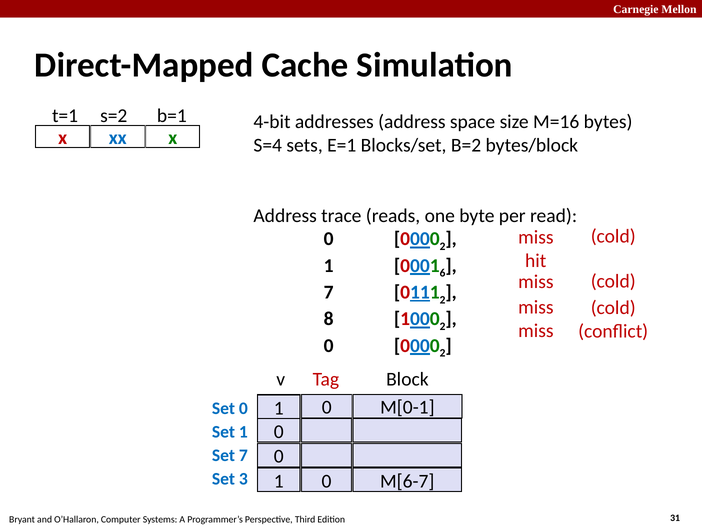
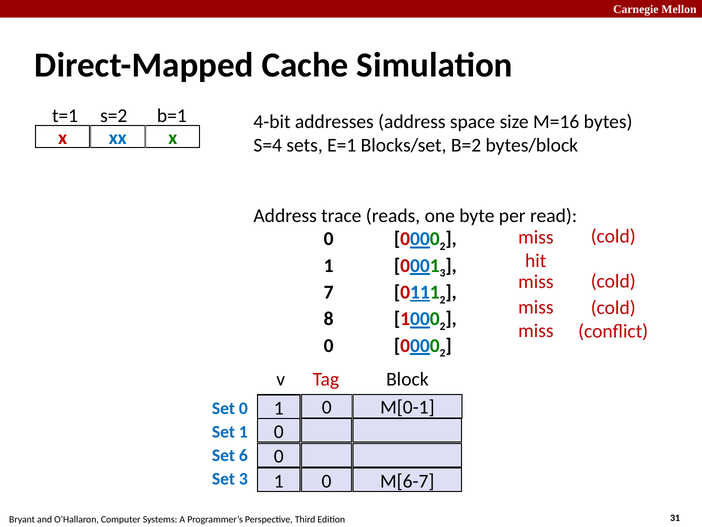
6: 6 -> 3 (443, 273)
Set 7: 7 -> 6 (243, 455)
